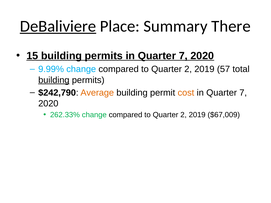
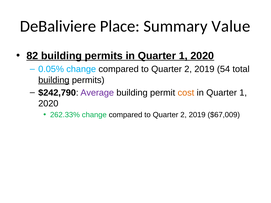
DeBaliviere underline: present -> none (58, 26)
There: There -> Value (231, 26)
15: 15 -> 82 (32, 56)
permits in Quarter 7: 7 -> 1 (183, 56)
9.99%: 9.99% -> 0.05% (51, 69)
57: 57 -> 54 (223, 69)
Average colour: orange -> purple (97, 93)
7: 7 -> 1 (243, 93)
